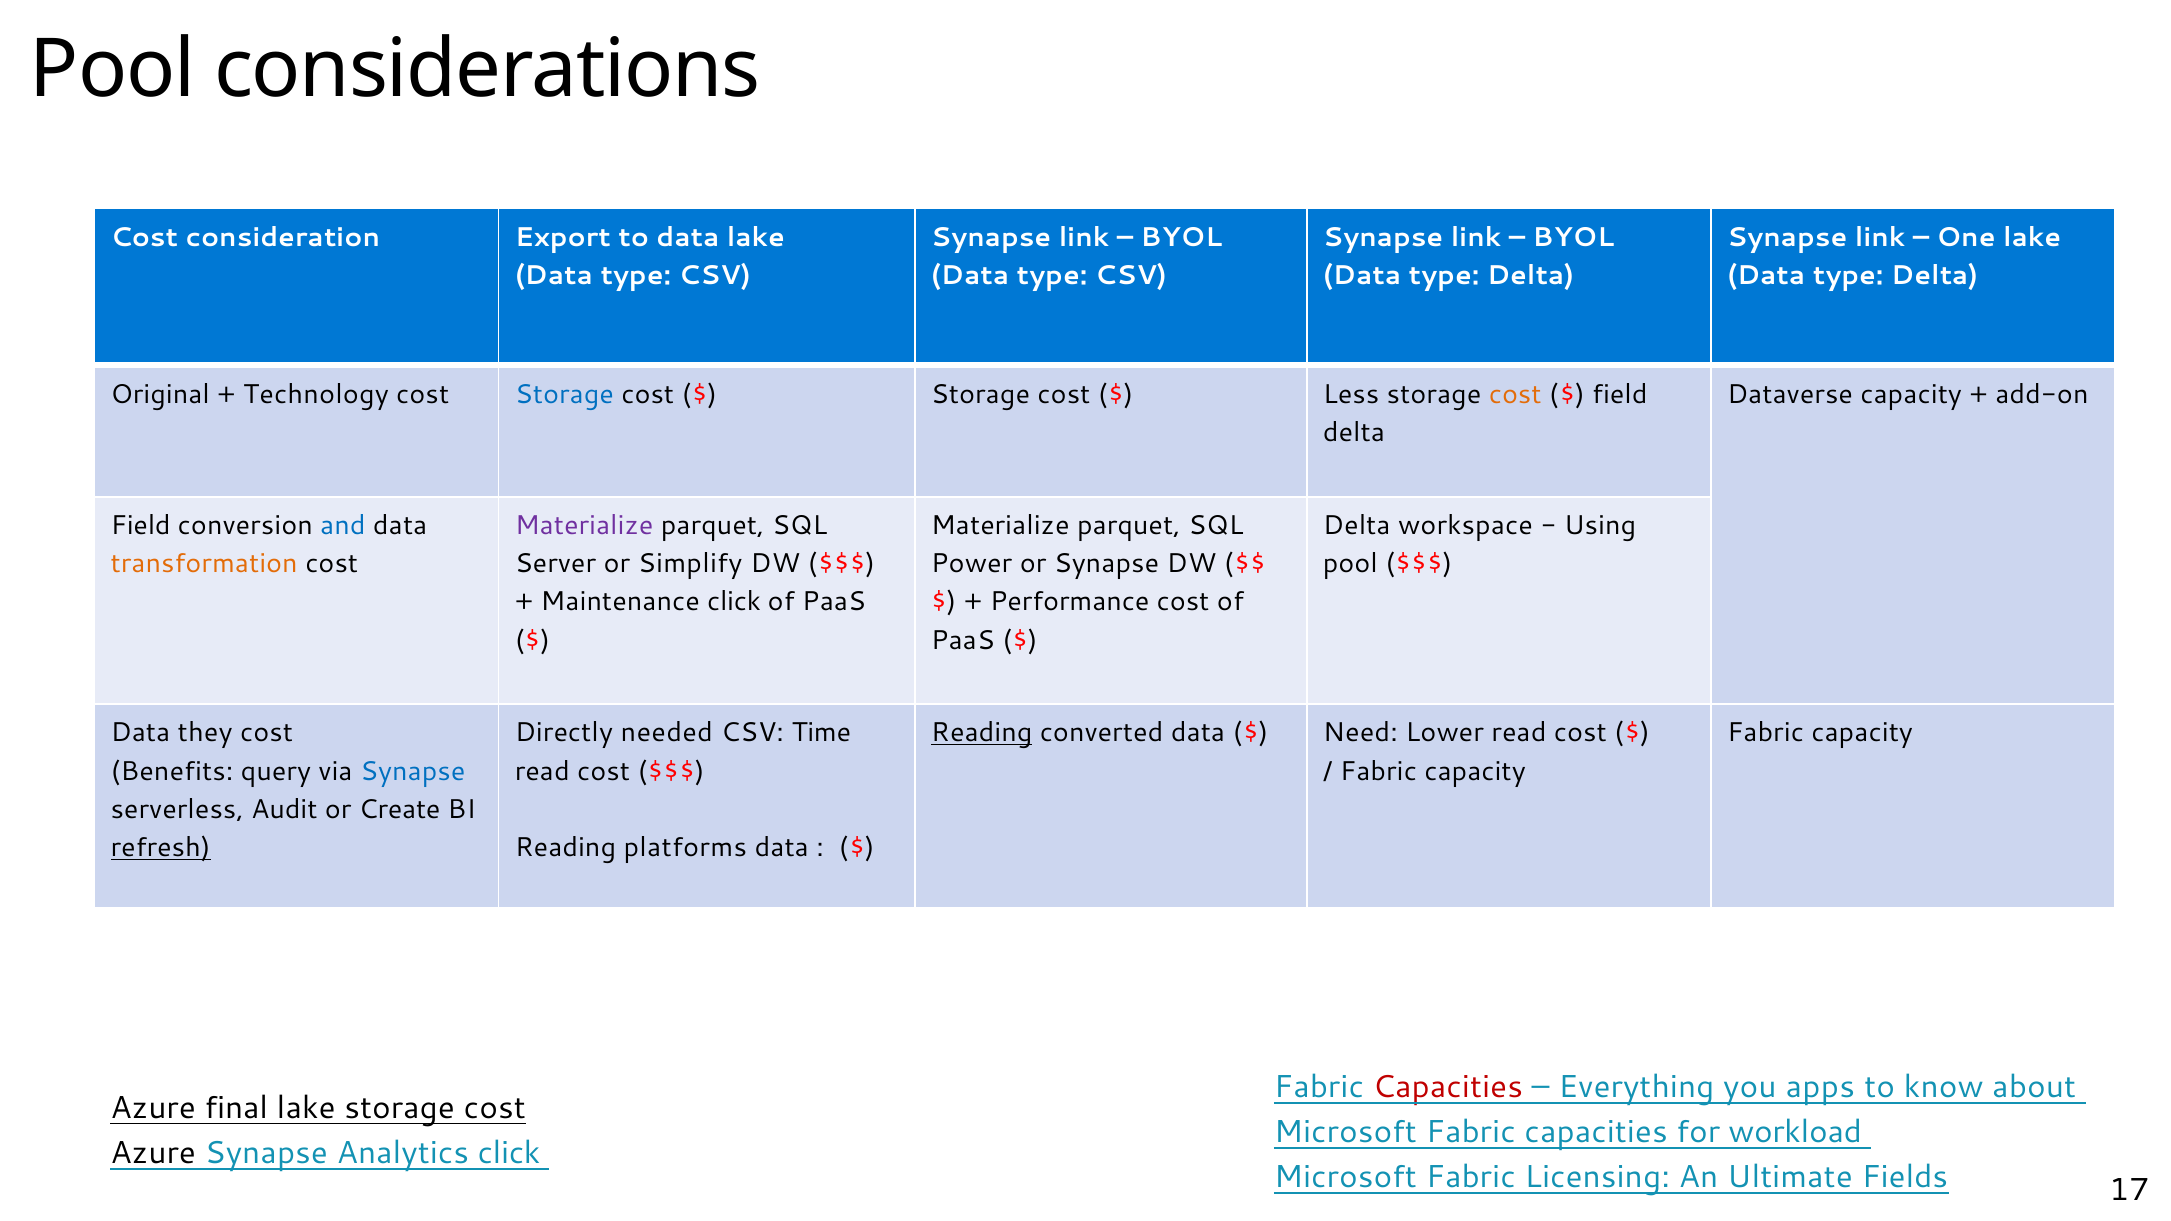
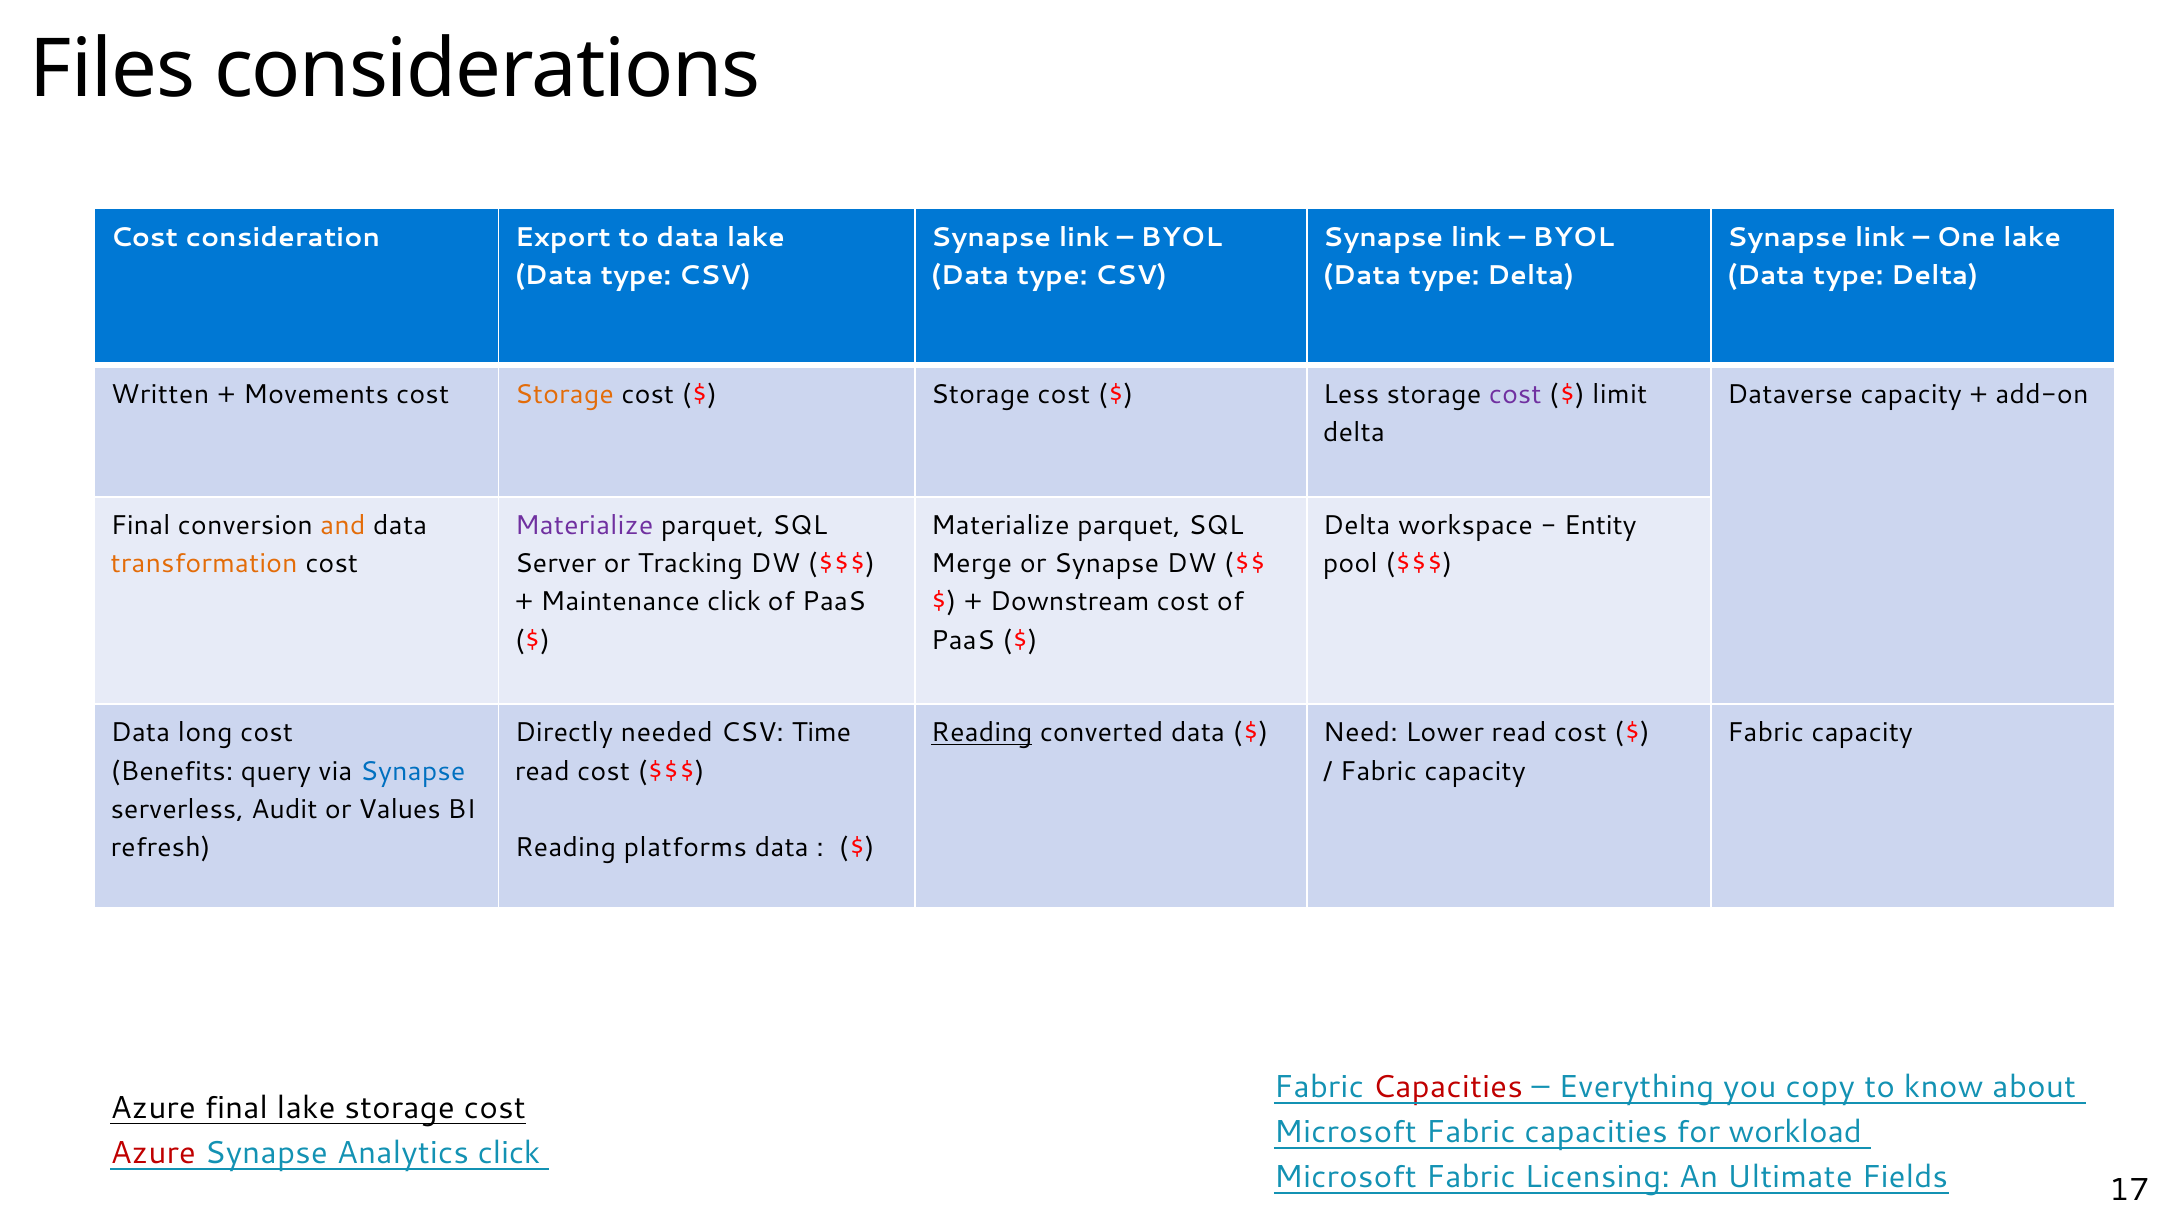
Pool: Pool -> Files (113, 70)
Original: Original -> Written (160, 394)
Technology: Technology -> Movements (316, 394)
Storage colour: blue -> orange (564, 394)
cost colour: orange -> purple (1515, 394)
field: field -> limit (1620, 394)
Field: Field -> Final (141, 525)
and colour: blue -> orange (343, 525)
Using: Using -> Entity (1600, 525)
Simplify: Simplify -> Tracking (690, 564)
Power: Power -> Merge (972, 564)
Performance: Performance -> Downstream (1070, 602)
they: they -> long (205, 733)
Create: Create -> Values (400, 810)
refresh underline: present -> none (161, 848)
apps: apps -> copy (1820, 1087)
Azure colour: black -> red (153, 1153)
